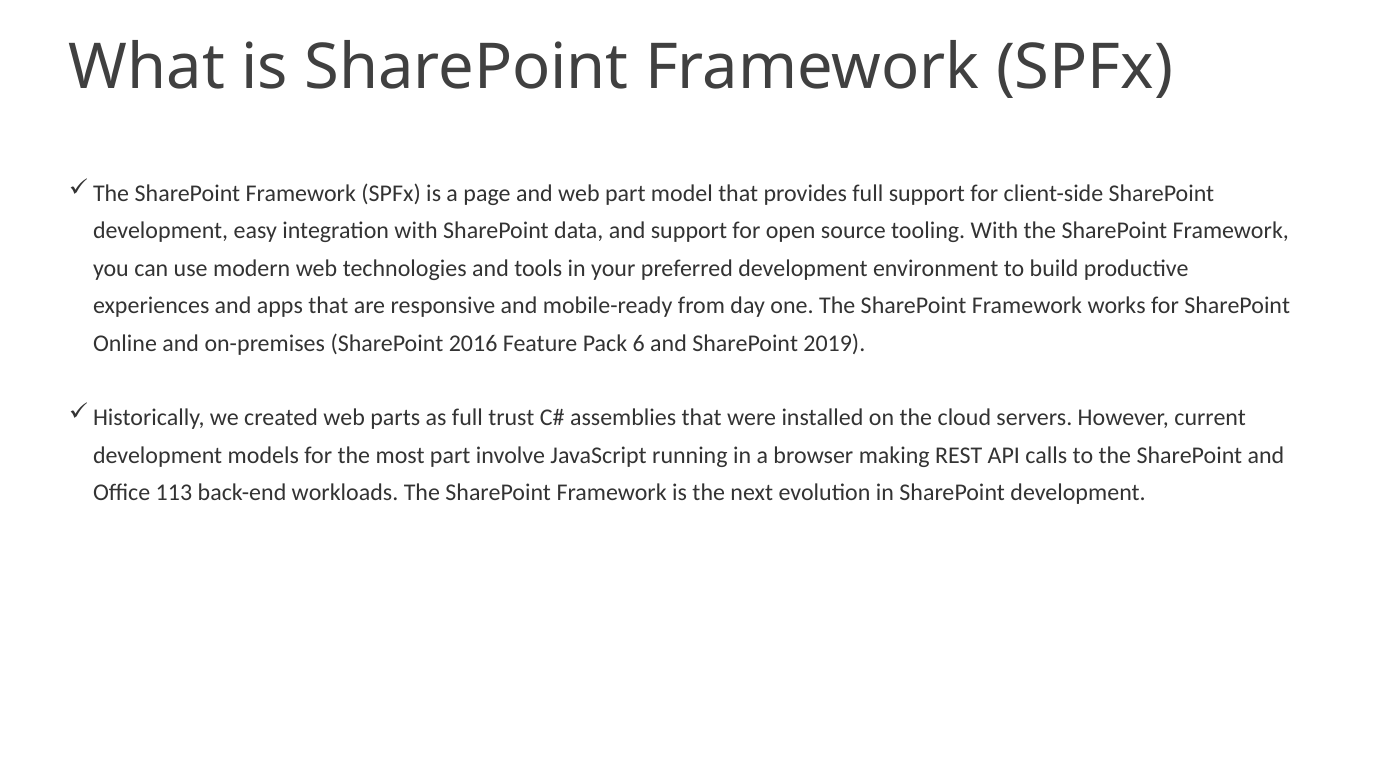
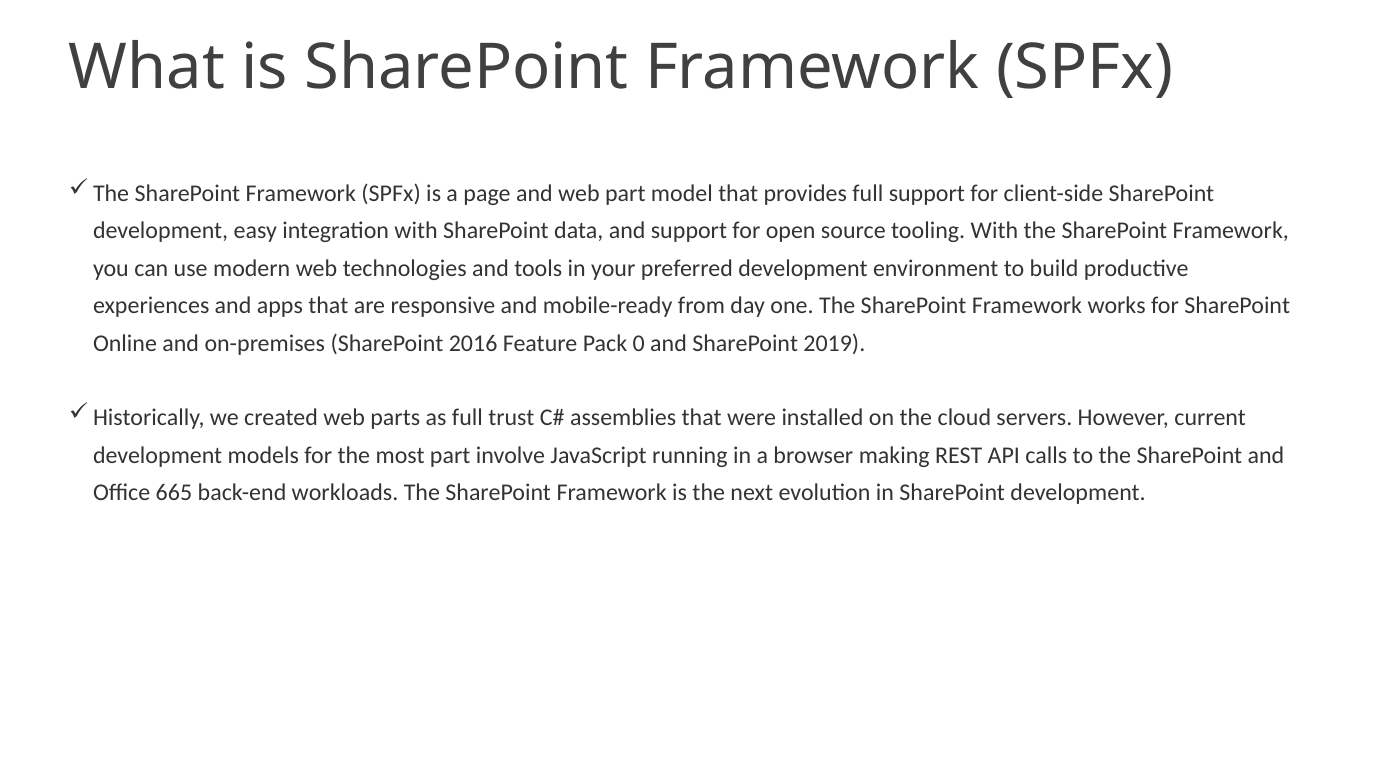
6: 6 -> 0 (639, 343)
113: 113 -> 665 (174, 493)
